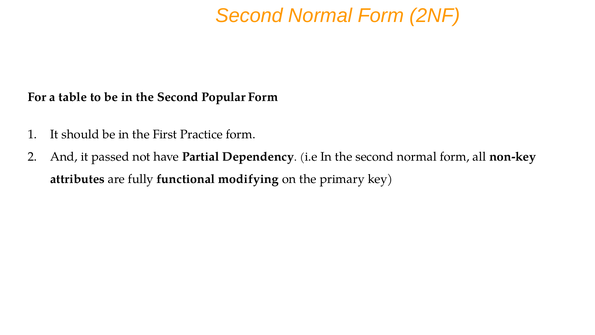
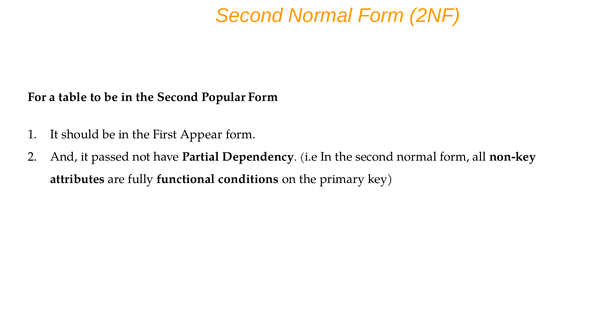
Practice: Practice -> Appear (201, 134)
modifying: modifying -> conditions (249, 179)
